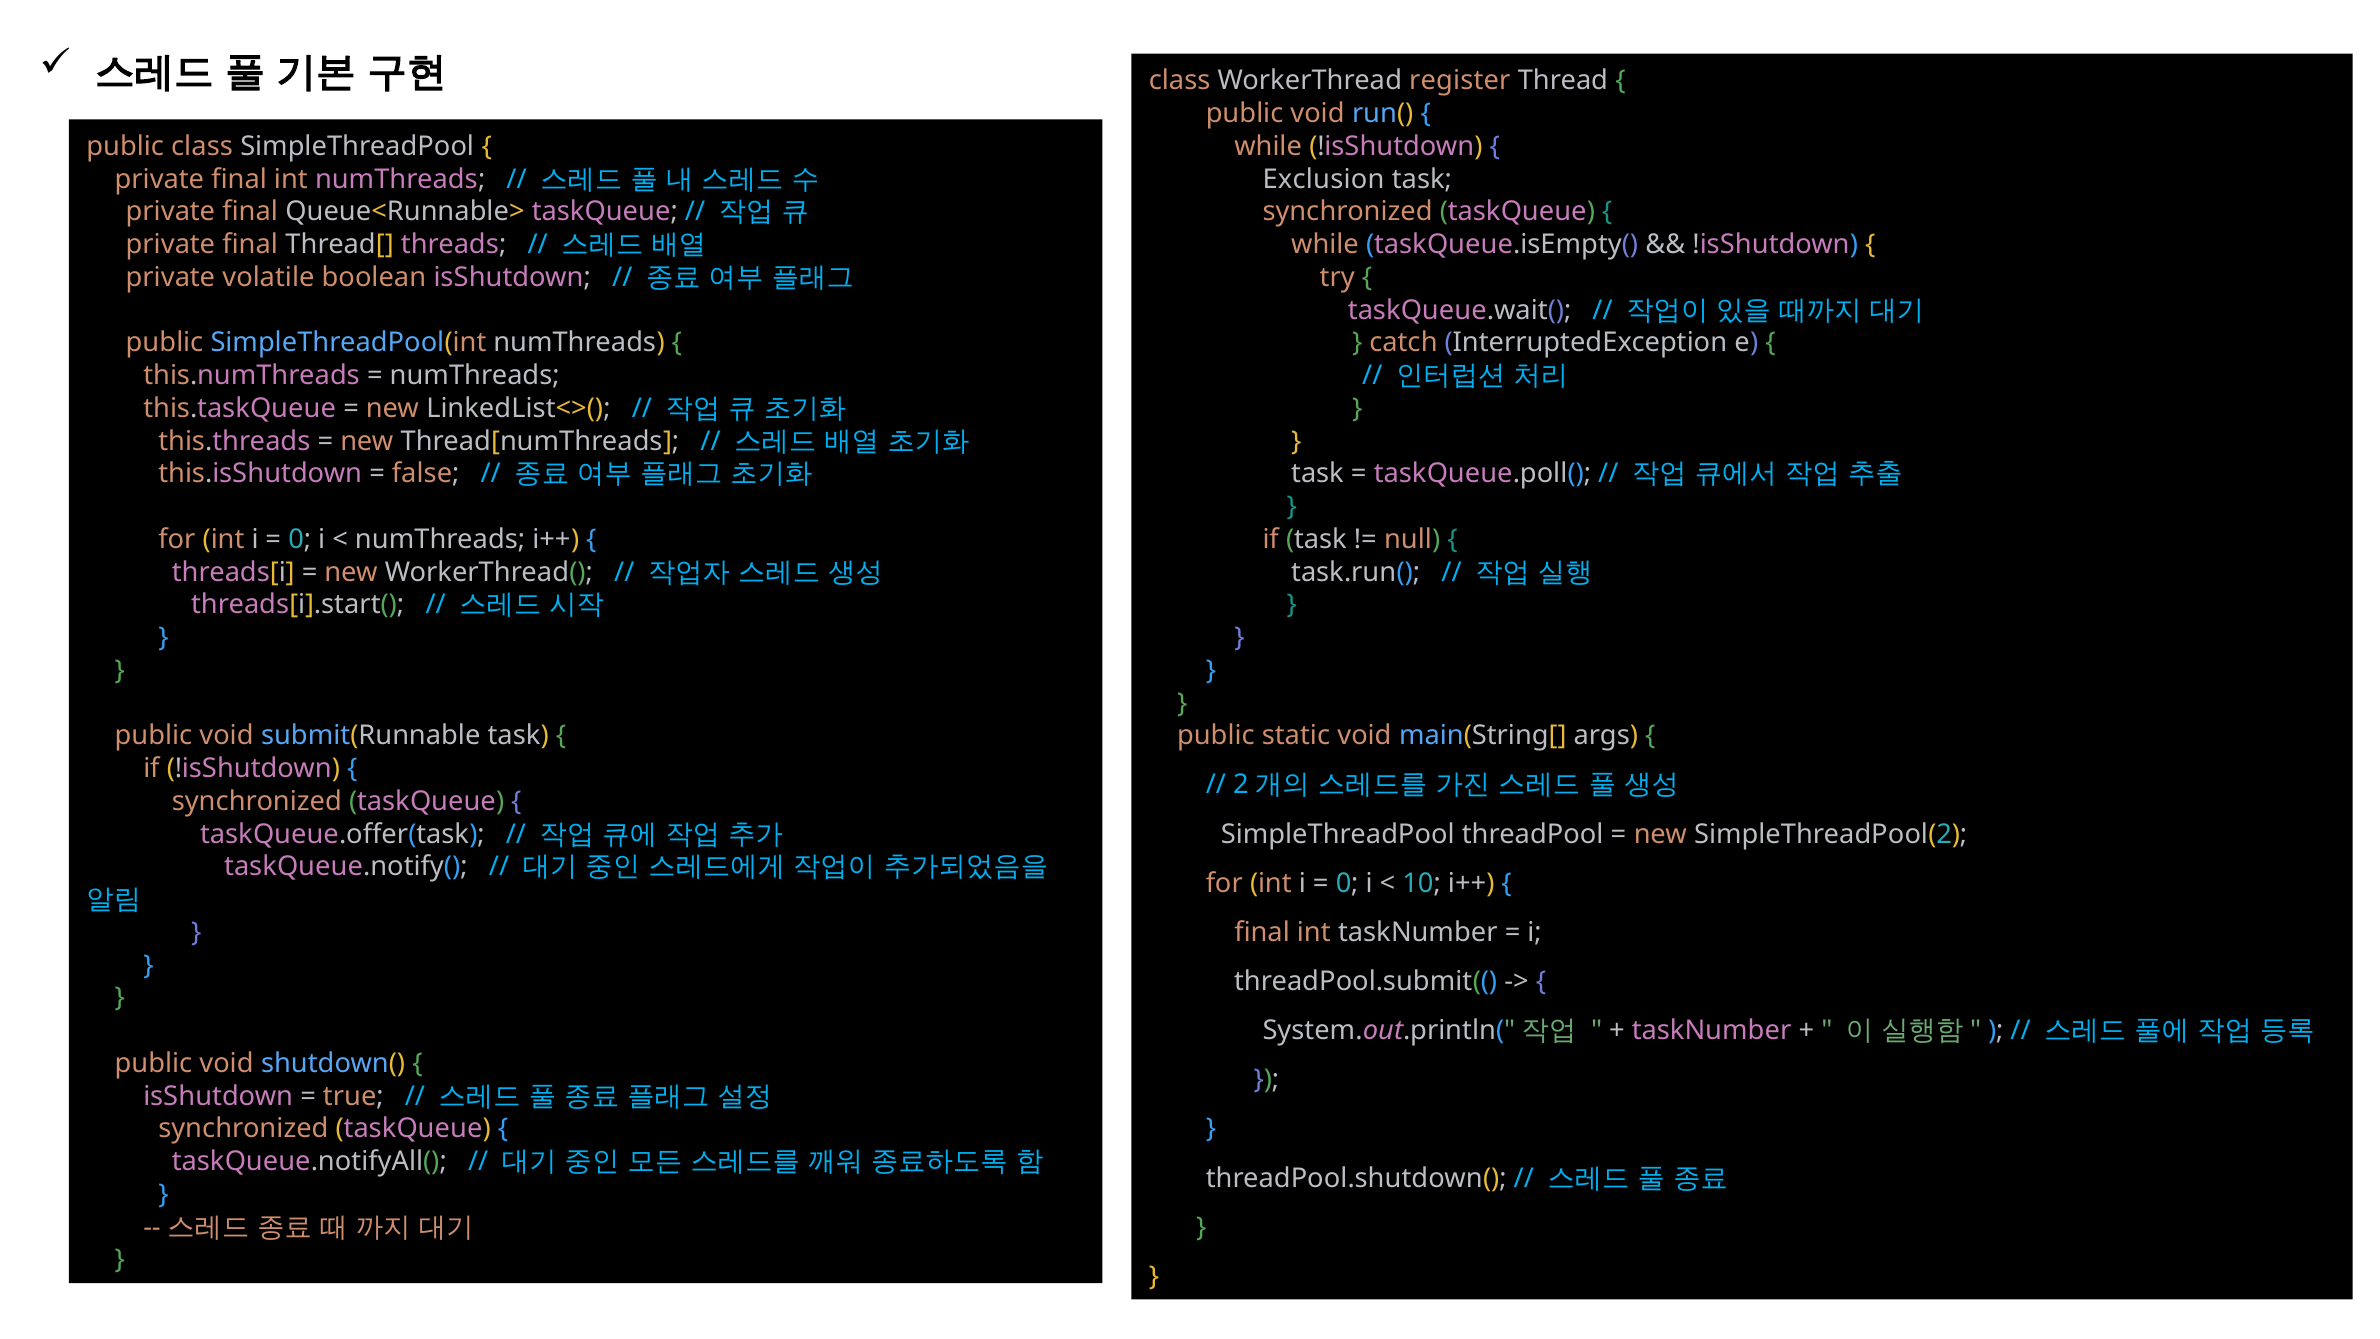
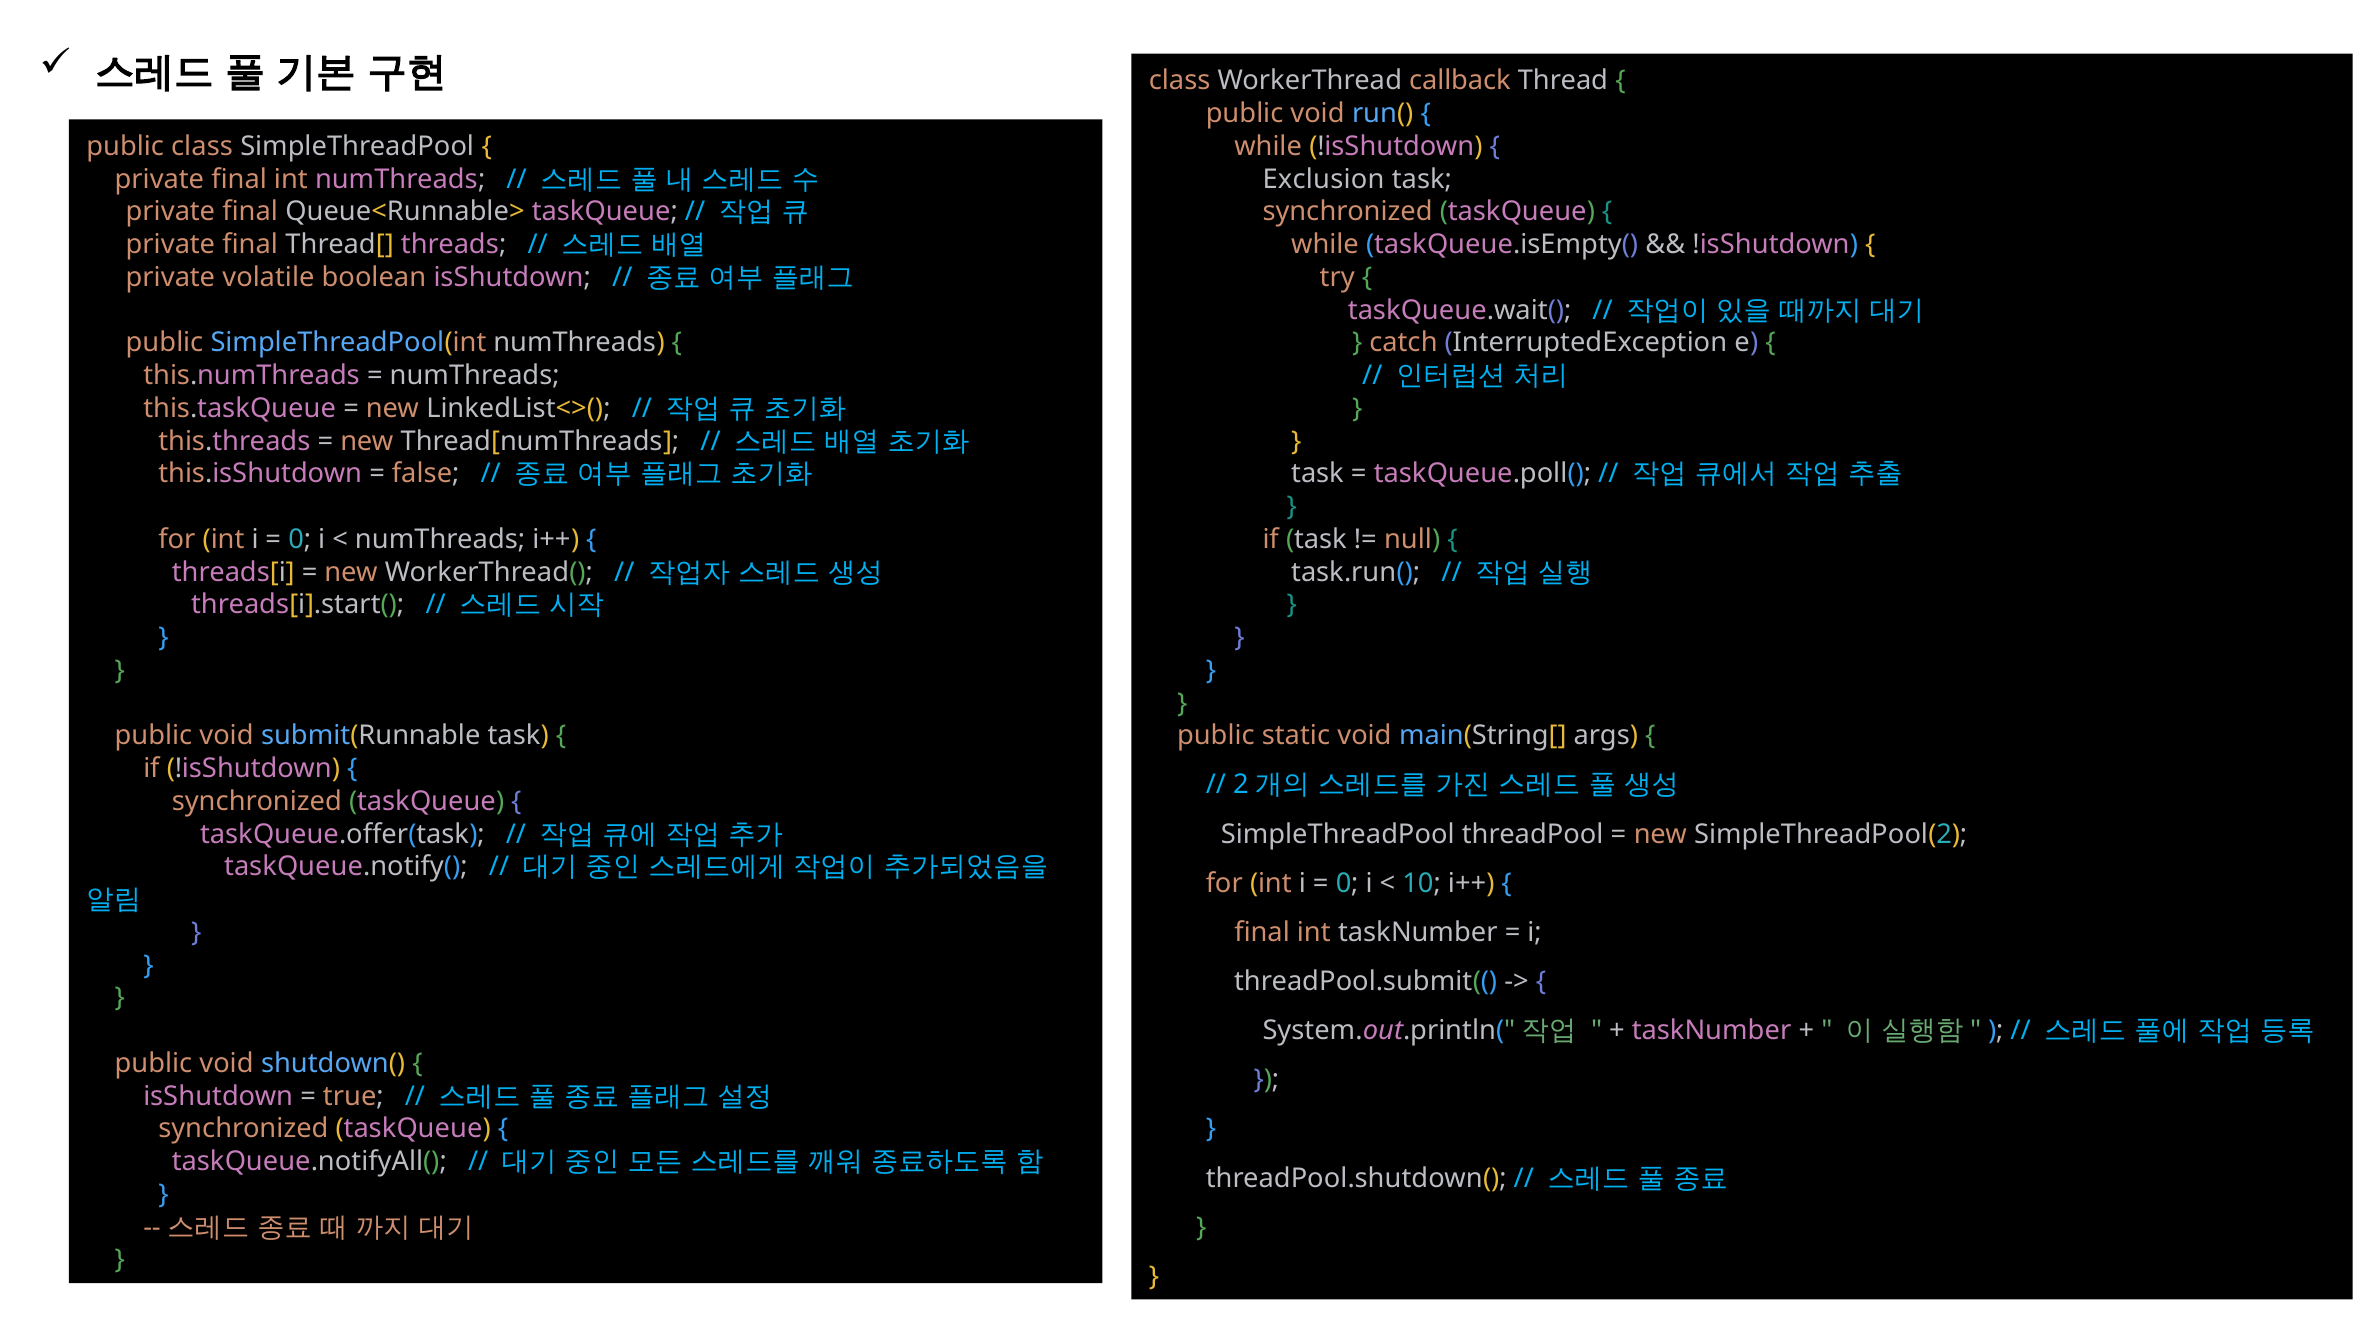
register: register -> callback (1460, 81)
